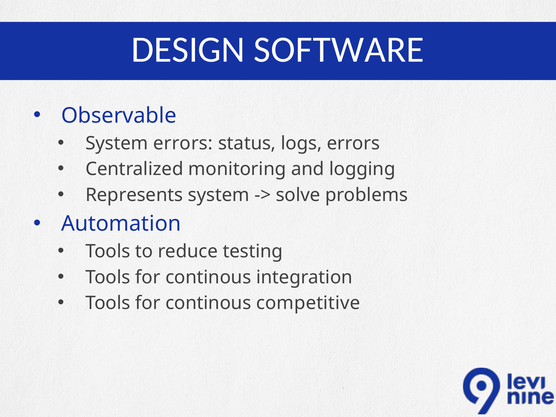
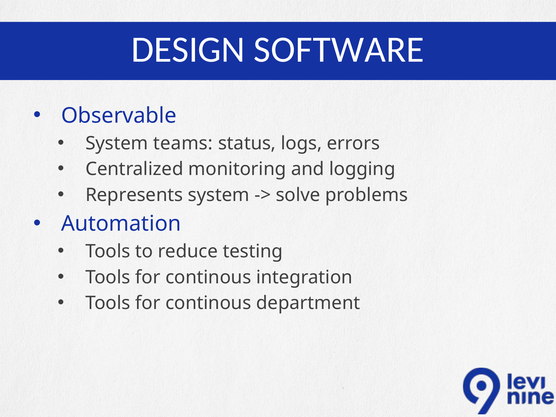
System errors: errors -> teams (183, 143)
competitive: competitive -> department (308, 303)
